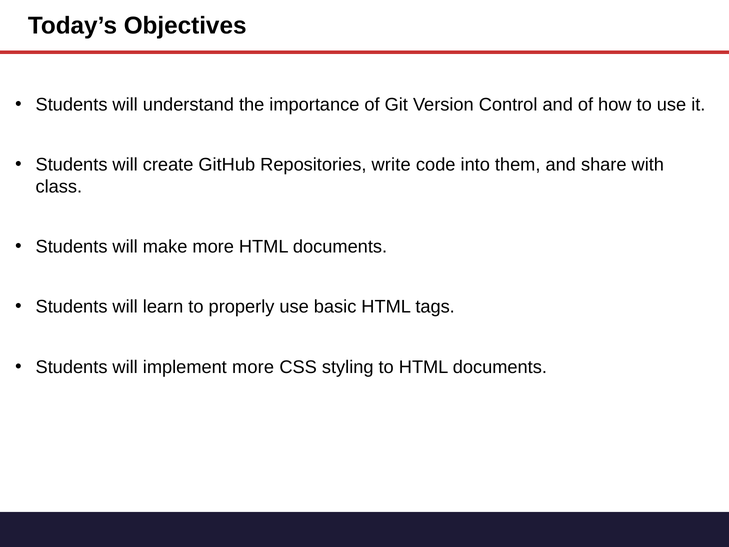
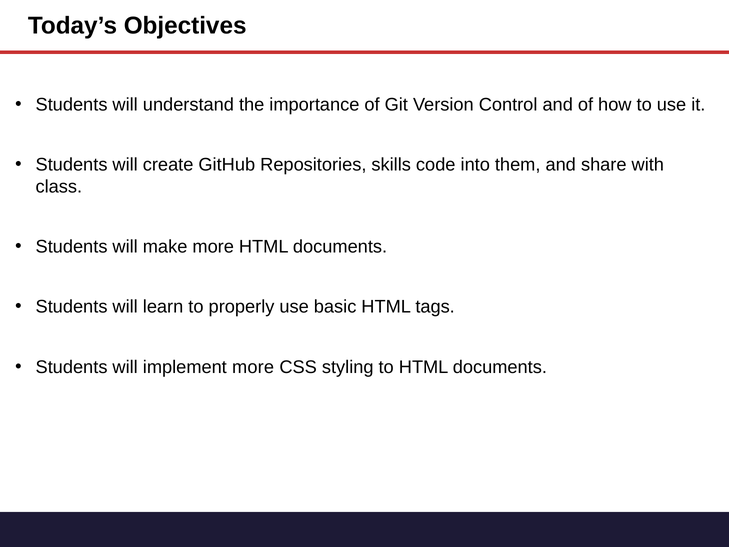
write: write -> skills (391, 165)
